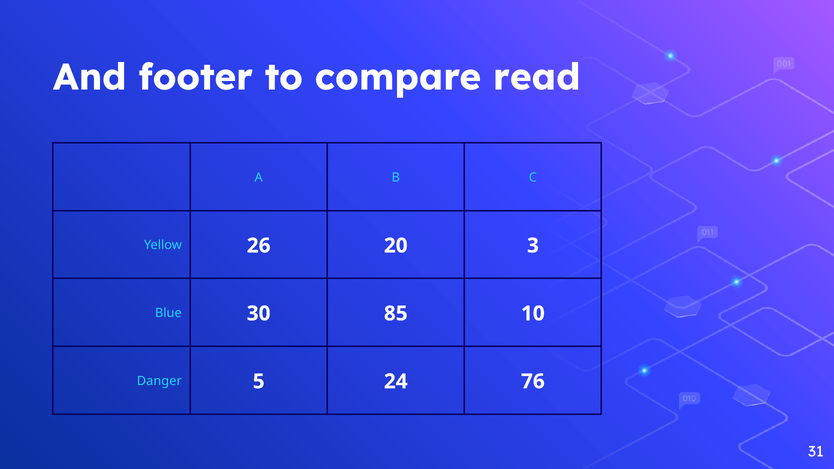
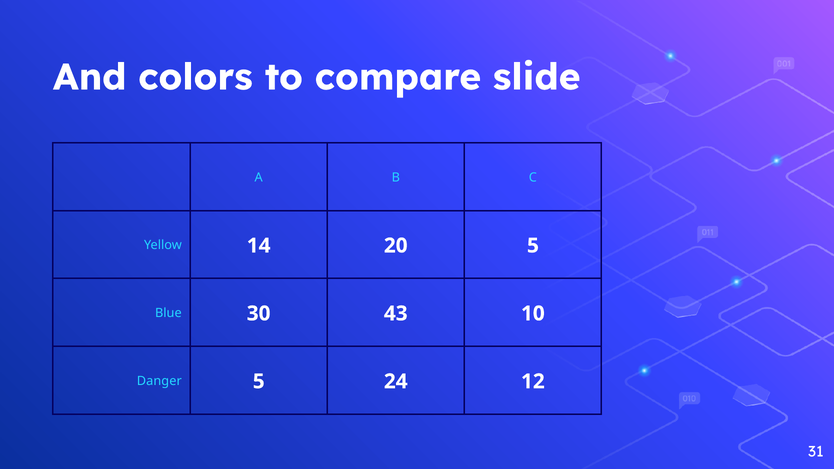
footer: footer -> colors (195, 77)
read: read -> slide (537, 77)
26: 26 -> 14 (259, 246)
20 3: 3 -> 5 (533, 246)
85: 85 -> 43 (396, 314)
76: 76 -> 12 (533, 382)
